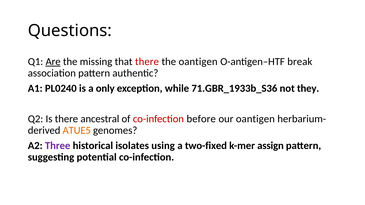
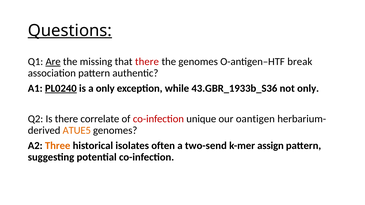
Questions underline: none -> present (70, 31)
the oantigen: oantigen -> genomes (198, 62)
PL0240 underline: none -> present (61, 88)
71.GBR_1933b_S36: 71.GBR_1933b_S36 -> 43.GBR_1933b_S36 (234, 88)
not they: they -> only (308, 88)
ancestral: ancestral -> correlate (100, 119)
before: before -> unique (201, 119)
Three colour: purple -> orange (58, 146)
using: using -> often (163, 146)
two-fixed: two-fixed -> two-send (206, 146)
